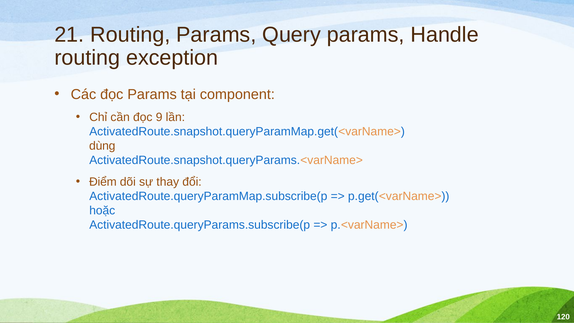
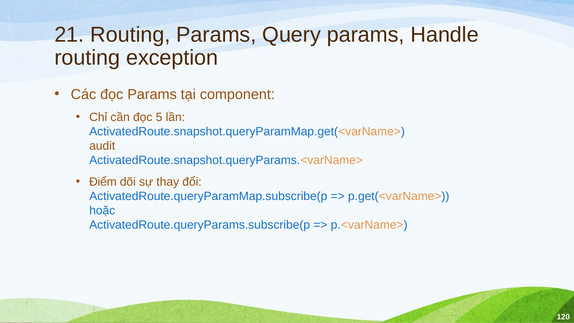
9: 9 -> 5 (159, 117)
dùng: dùng -> audit (102, 146)
